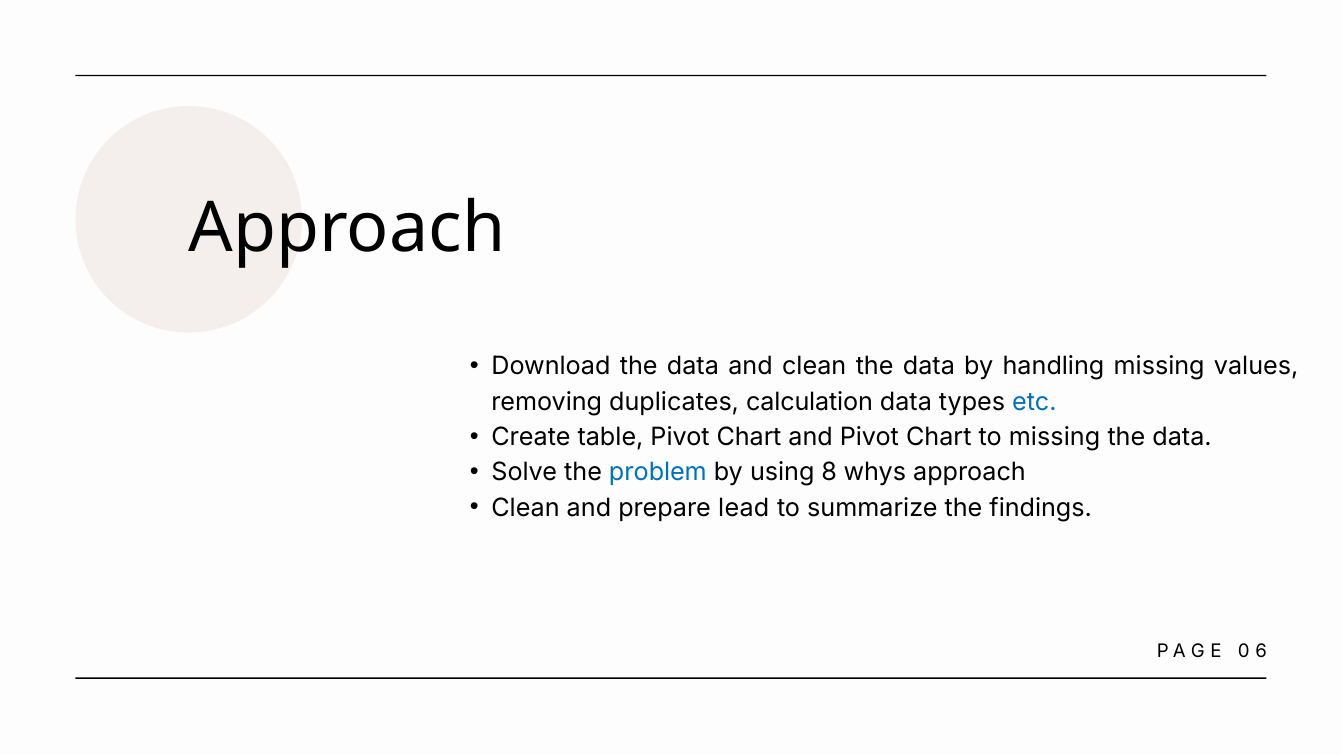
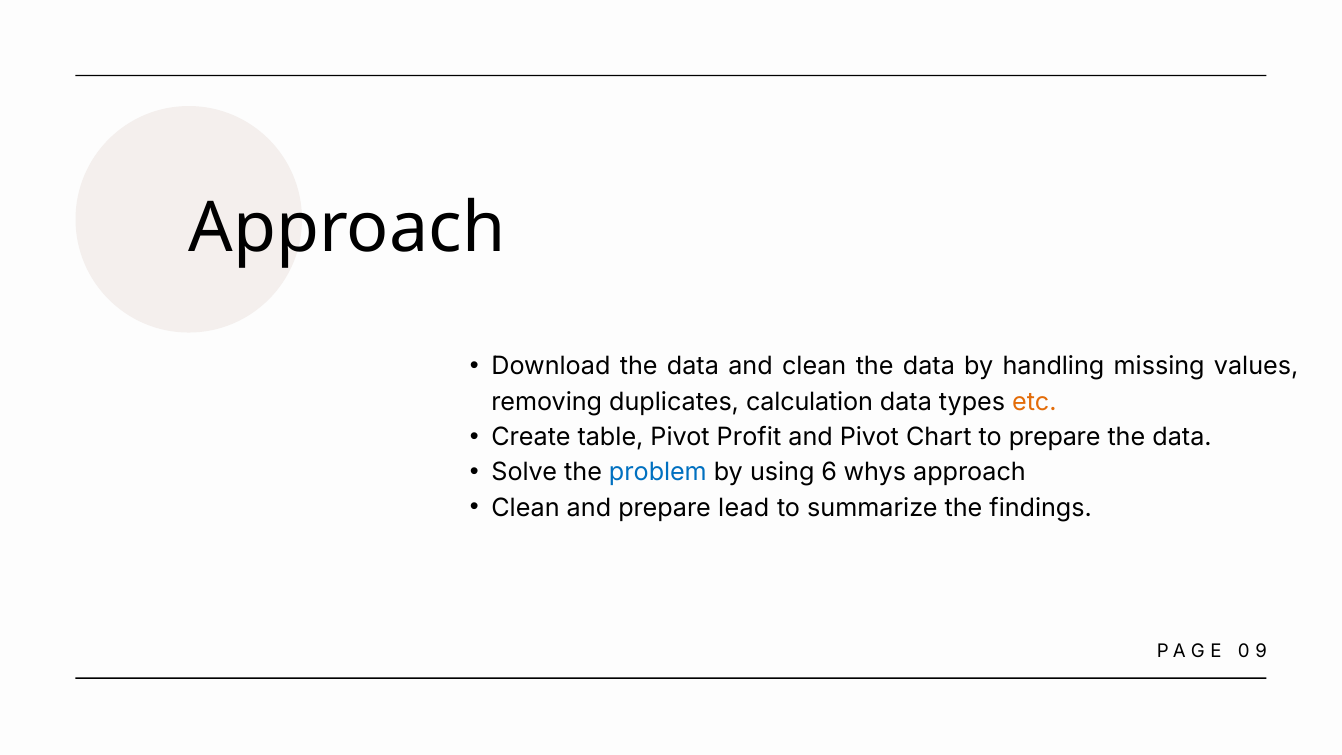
etc colour: blue -> orange (1034, 402)
table Pivot Chart: Chart -> Profit (749, 437)
to missing: missing -> prepare (1055, 437)
8: 8 -> 6 (829, 472)
6: 6 -> 9 (1261, 652)
